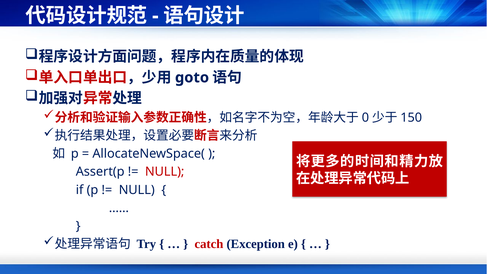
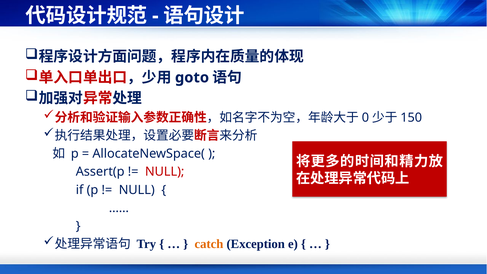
catch colour: red -> orange (209, 244)
